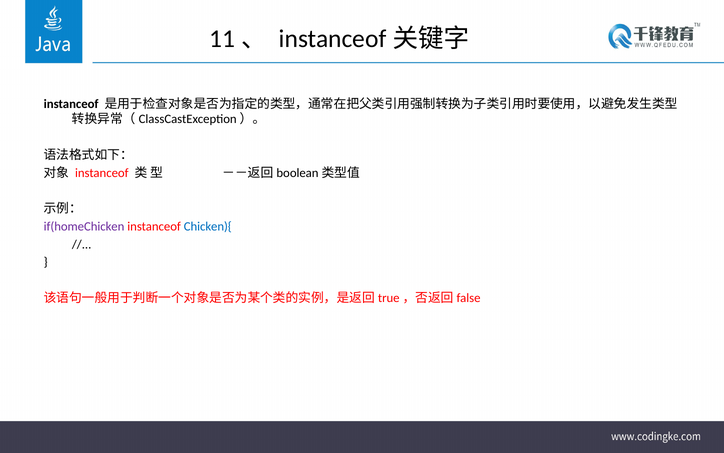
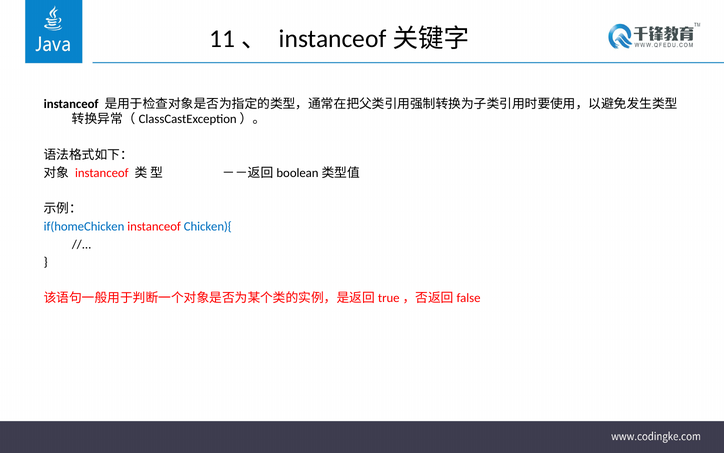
if(homeChicken colour: purple -> blue (84, 226)
